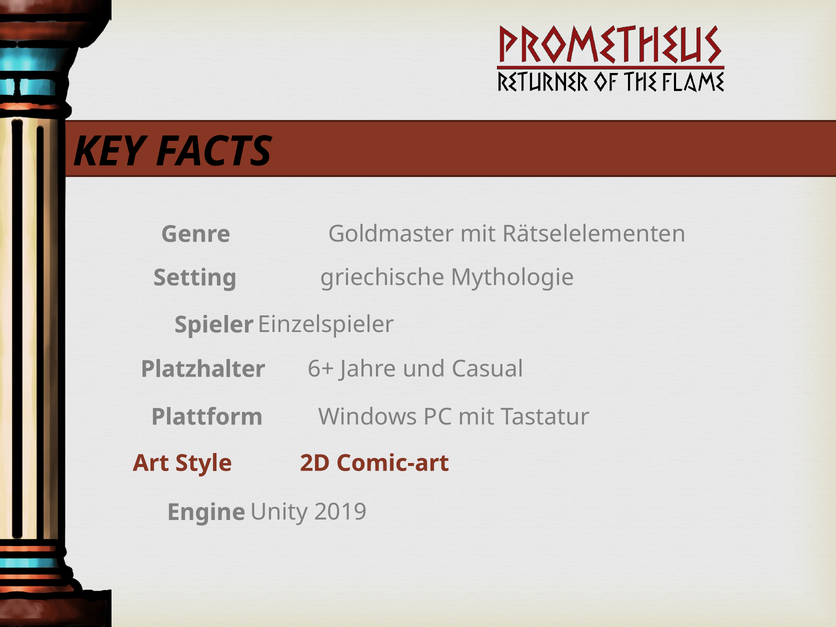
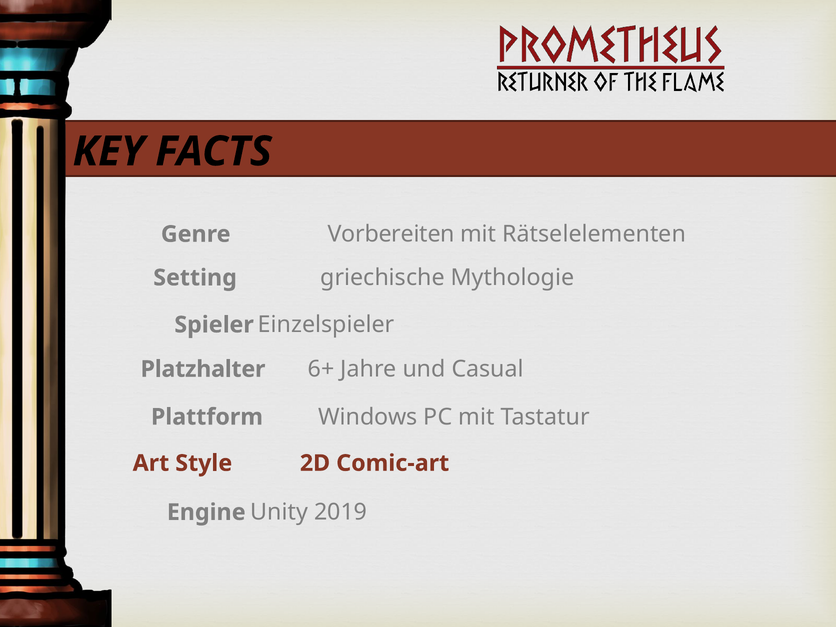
Goldmaster: Goldmaster -> Vorbereiten (391, 234)
